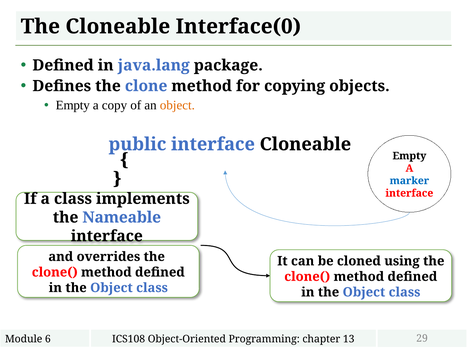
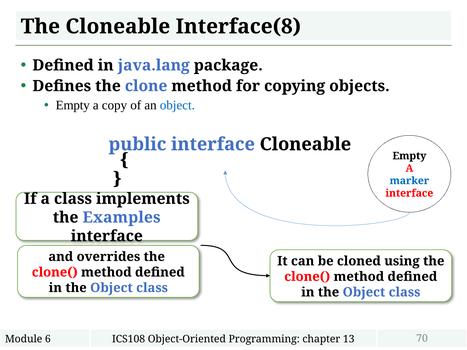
Interface(0: Interface(0 -> Interface(8 (238, 27)
object colour: orange -> blue (177, 105)
Nameable: Nameable -> Examples (122, 218)
29: 29 -> 70 (422, 338)
